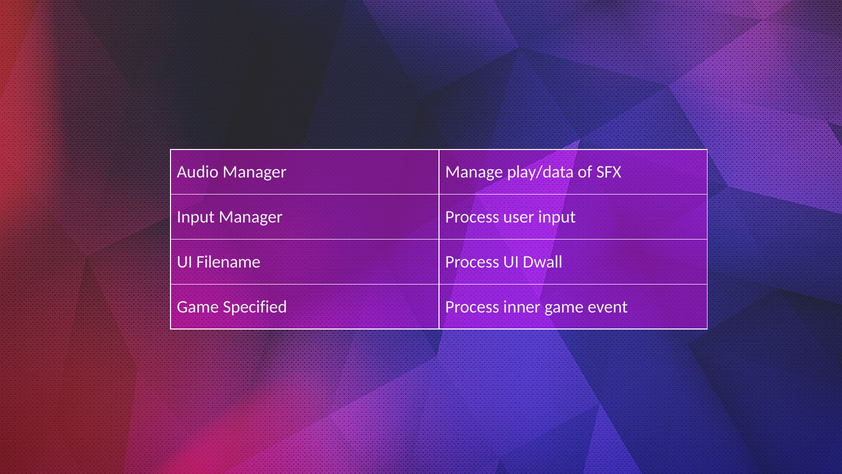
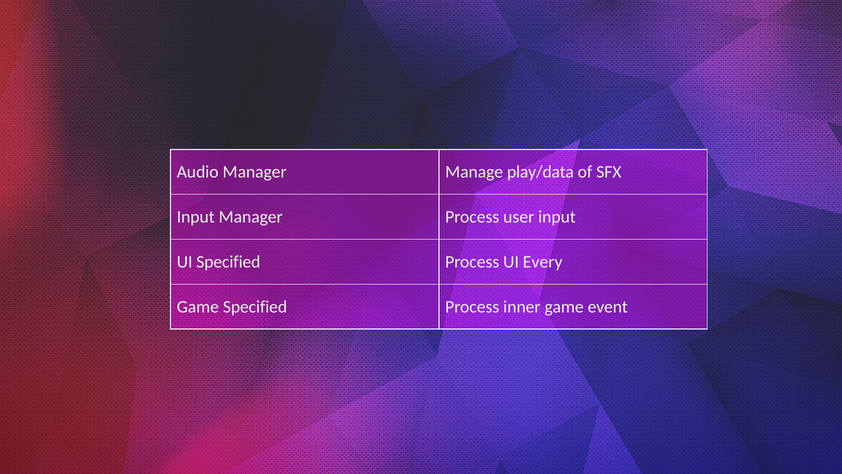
UI Filename: Filename -> Specified (228, 262)
Dwall: Dwall -> Every (543, 262)
